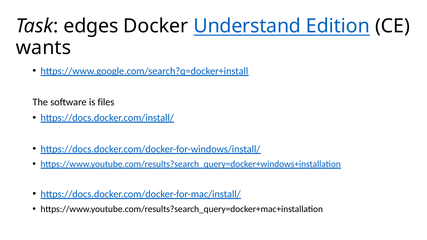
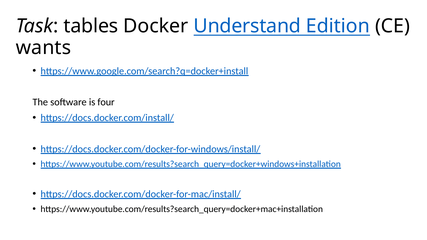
edges: edges -> tables (91, 26)
files: files -> four (106, 102)
